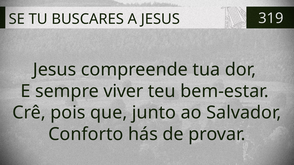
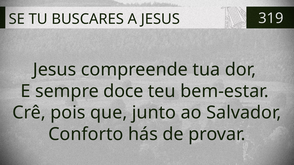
viver: viver -> doce (123, 91)
